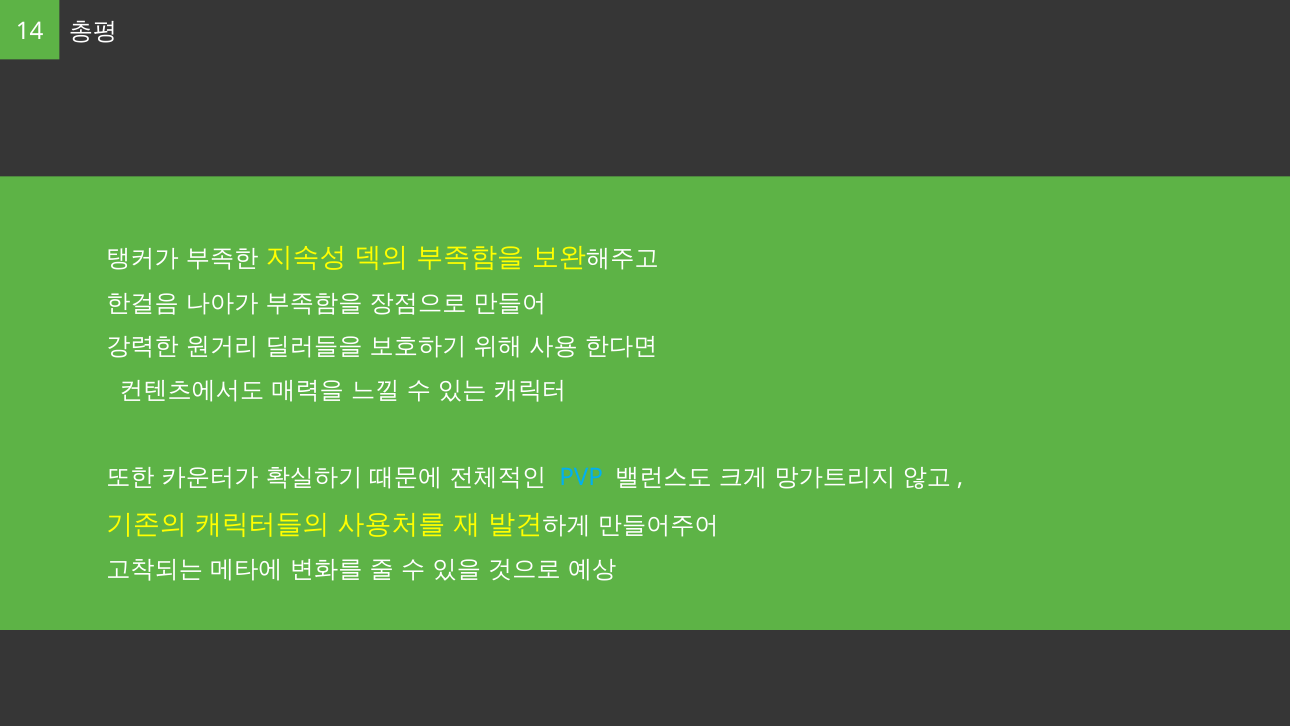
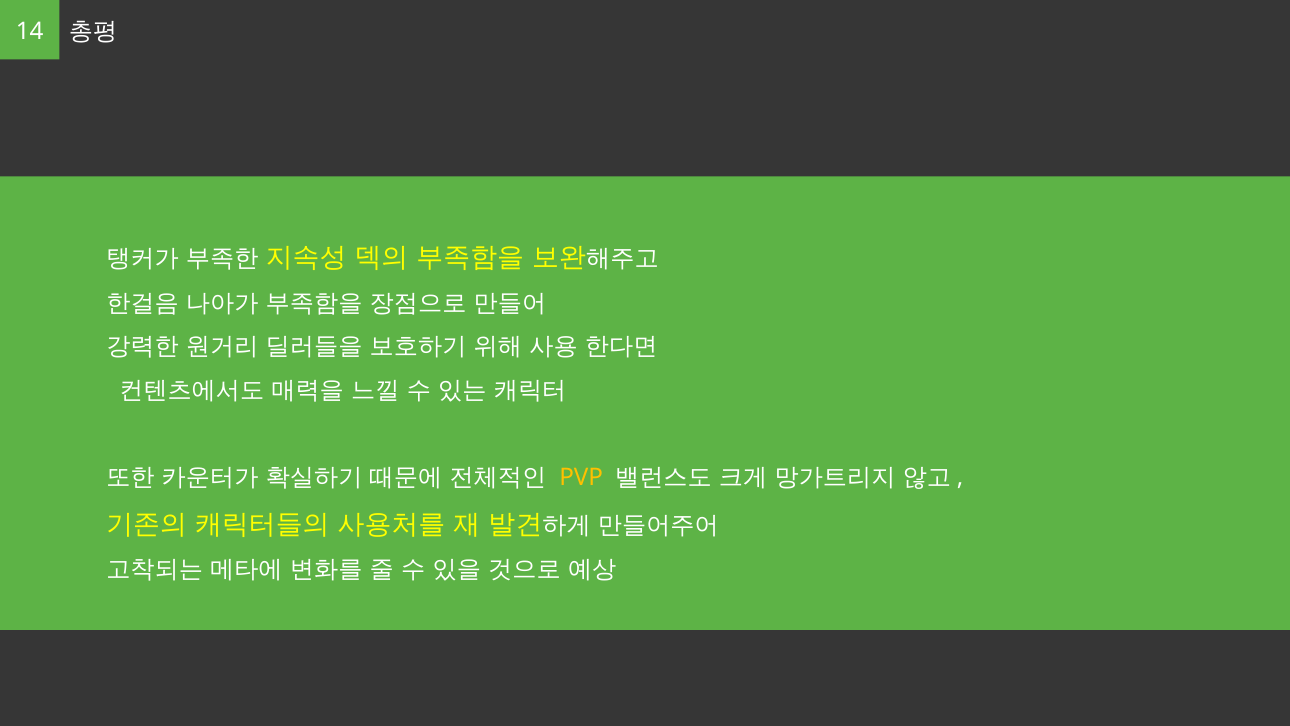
PVP colour: light blue -> yellow (581, 477)
